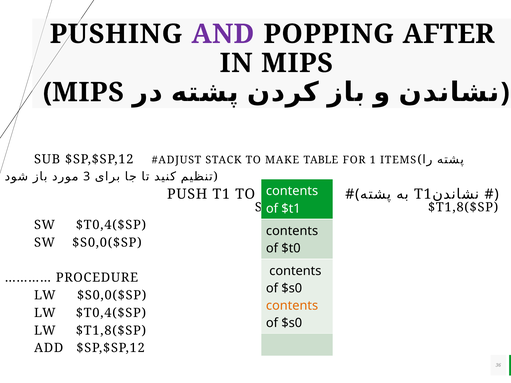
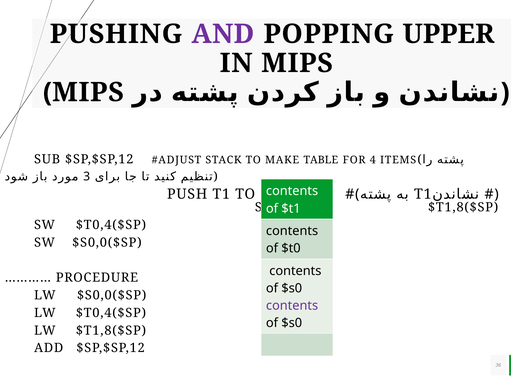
AFTER: AFTER -> UPPER (449, 34)
1: 1 -> 4 (373, 160)
contents colour: orange -> purple (292, 306)
